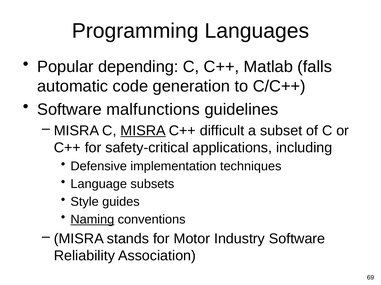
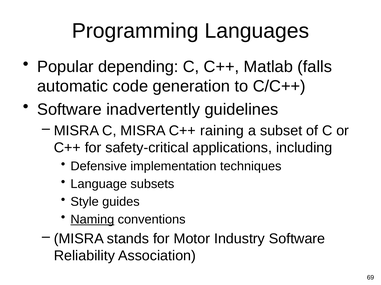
malfunctions: malfunctions -> inadvertently (153, 110)
MISRA underline: present -> none (143, 131)
difficult: difficult -> raining (222, 131)
